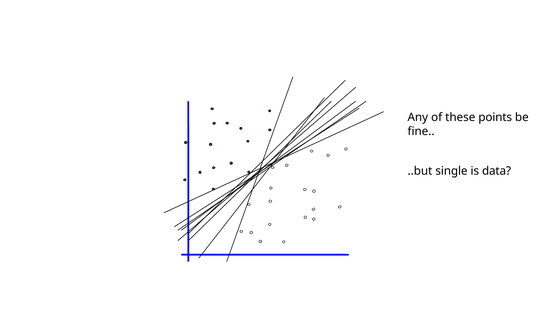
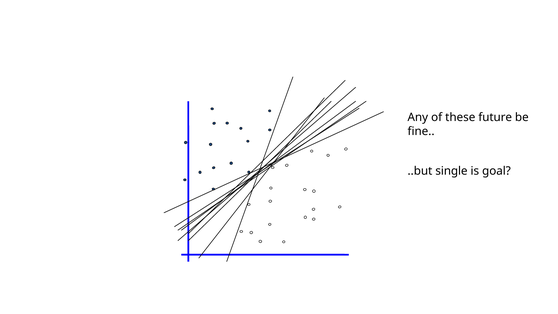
points: points -> future (495, 117)
data: data -> goal (496, 171)
